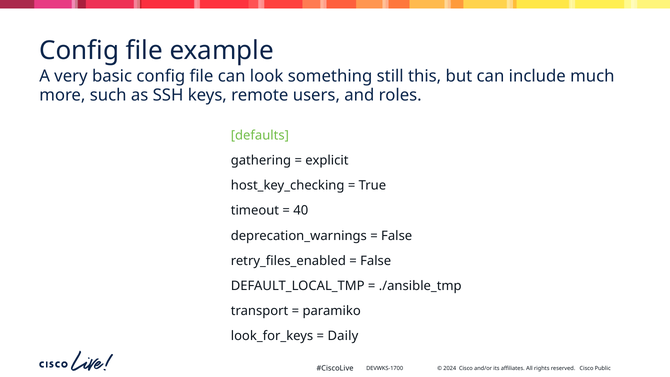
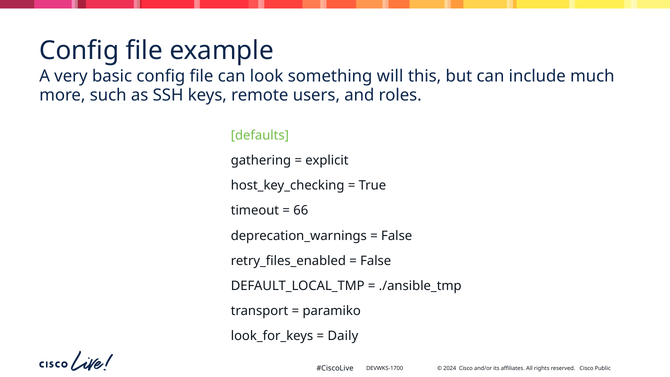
still: still -> will (390, 76)
40: 40 -> 66 (301, 211)
